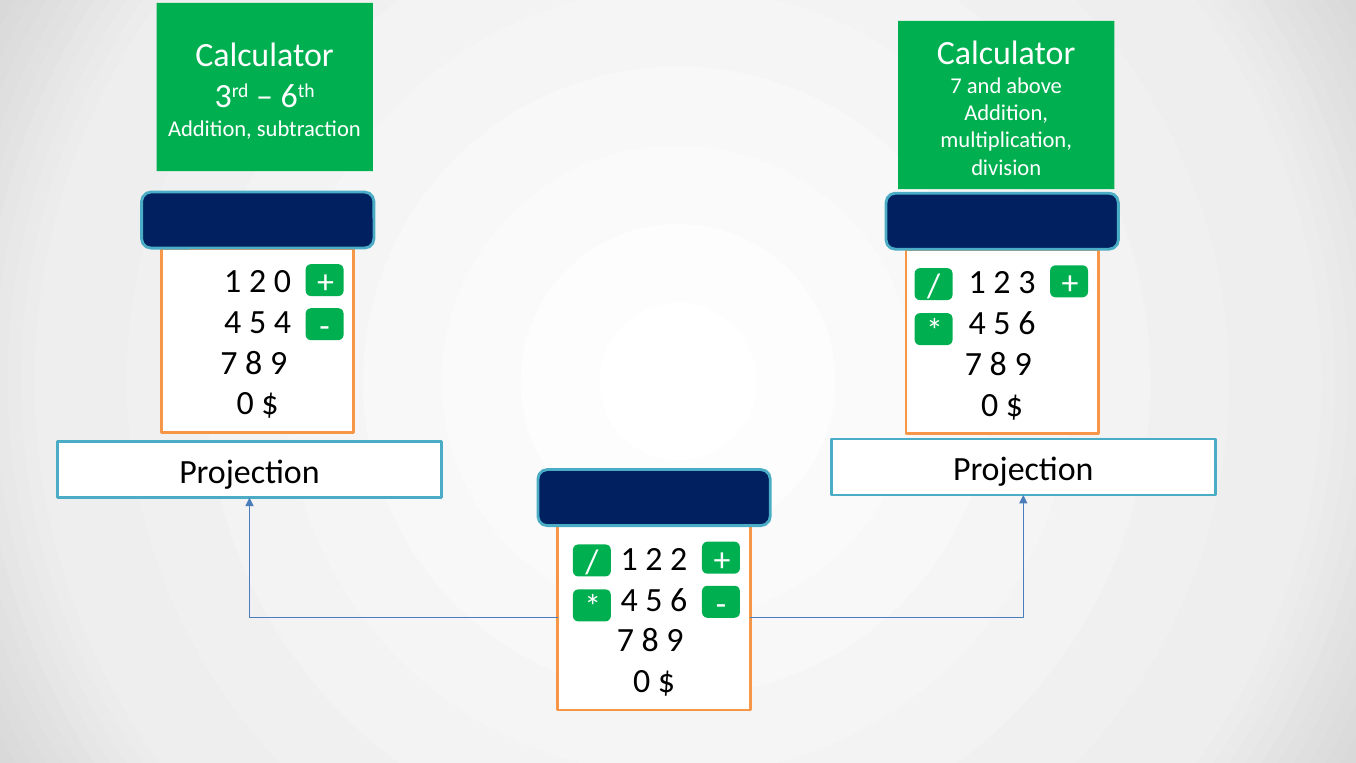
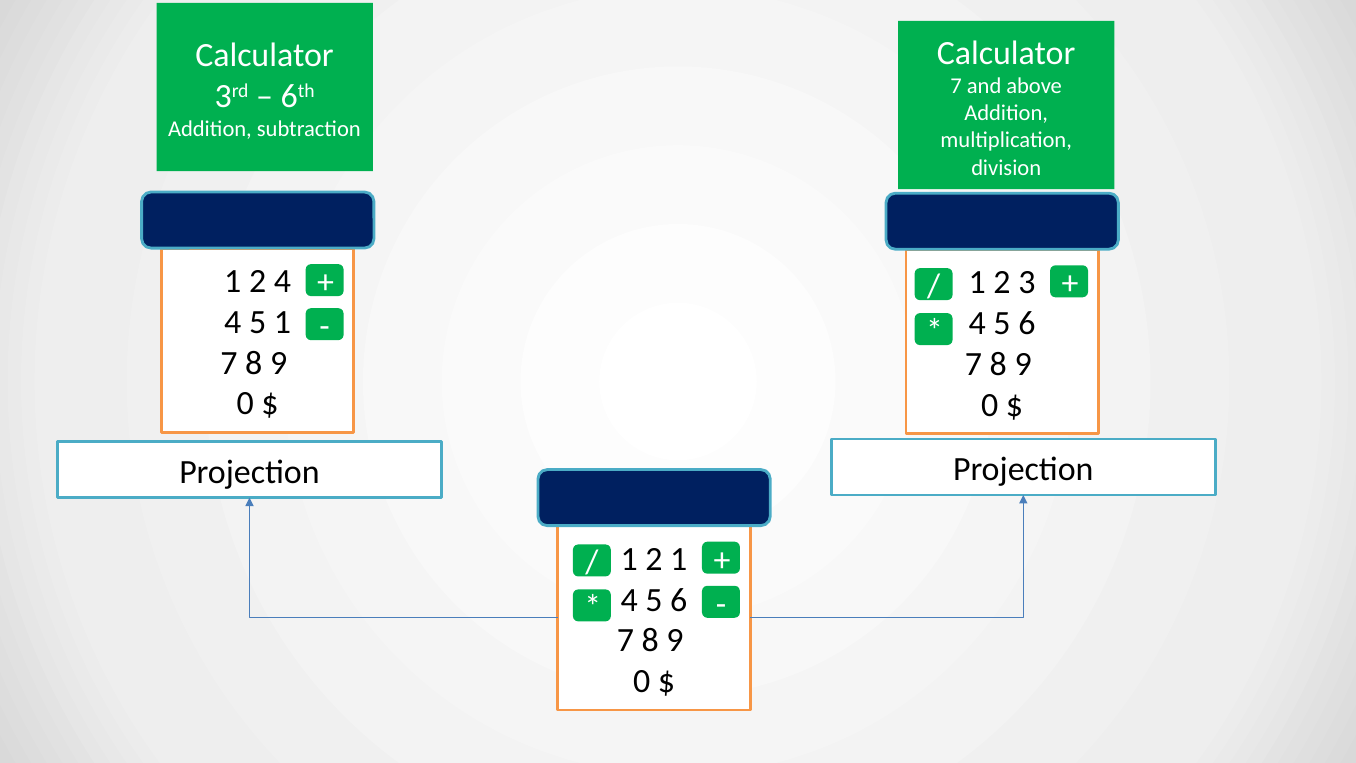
2 0: 0 -> 4 (282, 282)
5 4: 4 -> 1 (282, 322)
2 2: 2 -> 1 (679, 559)
